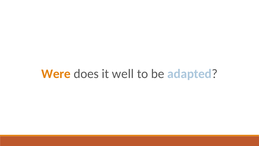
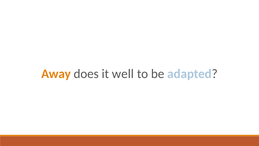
Were: Were -> Away (56, 74)
